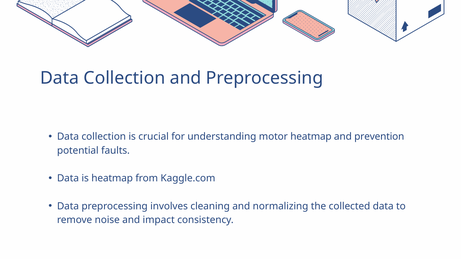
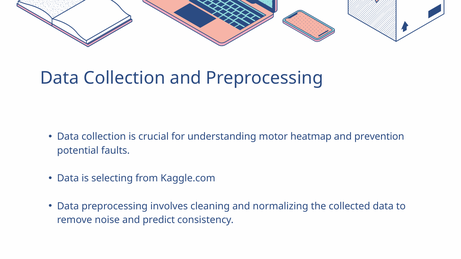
is heatmap: heatmap -> selecting (112, 179)
impact: impact -> predict (159, 220)
